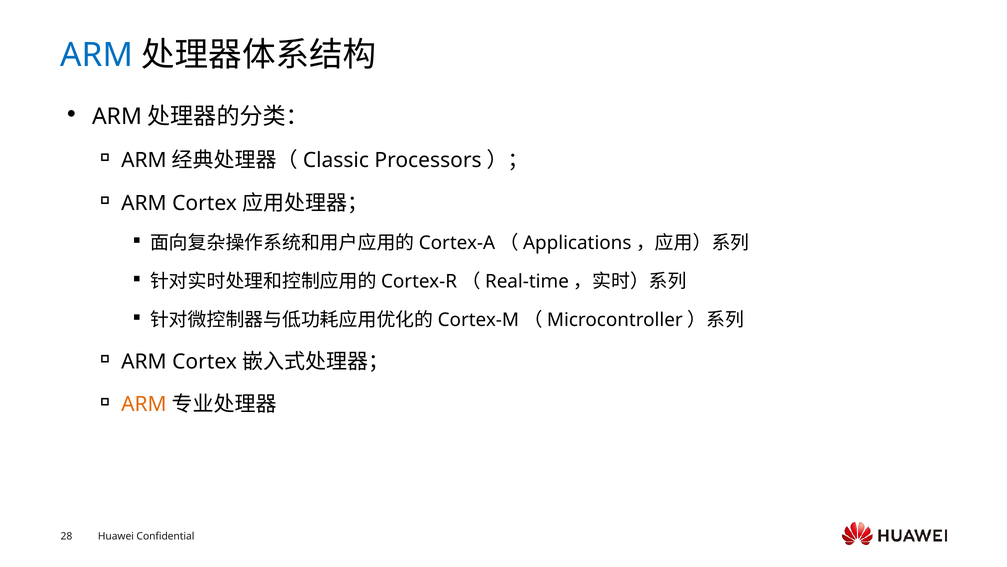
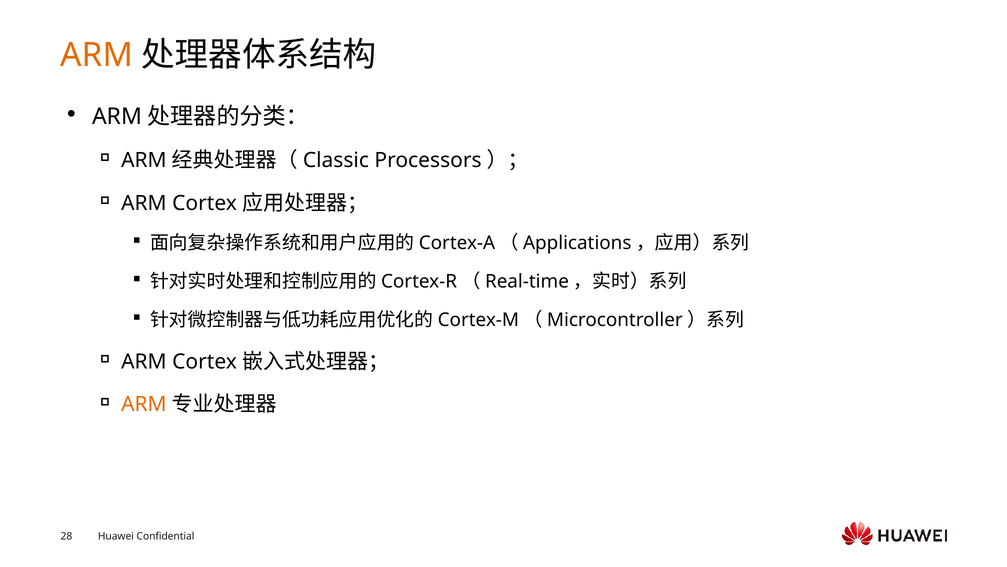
ARM colour: blue -> orange (97, 55)
